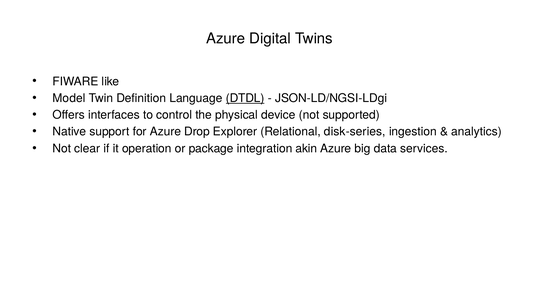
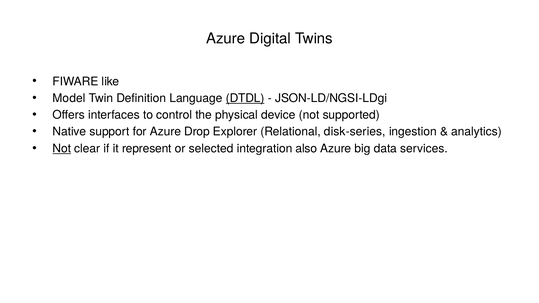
Not underline: none -> present (62, 149)
operation: operation -> represent (147, 149)
package: package -> selected (211, 149)
akin: akin -> also (306, 149)
